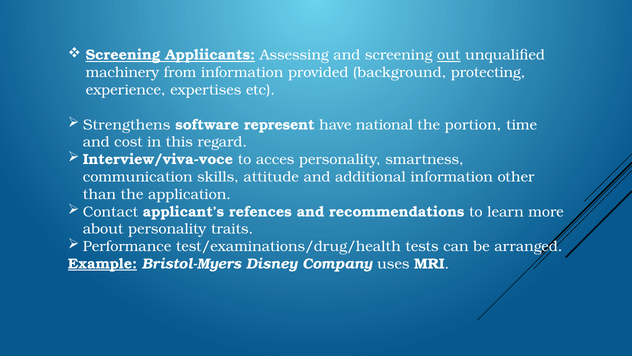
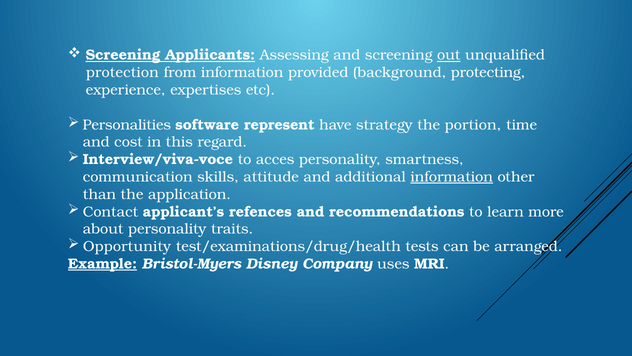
machinery: machinery -> protection (122, 72)
Strengthens: Strengthens -> Personalities (127, 125)
national: national -> strategy (384, 125)
information underline: none -> present (452, 177)
Performance: Performance -> Opportunity (127, 246)
